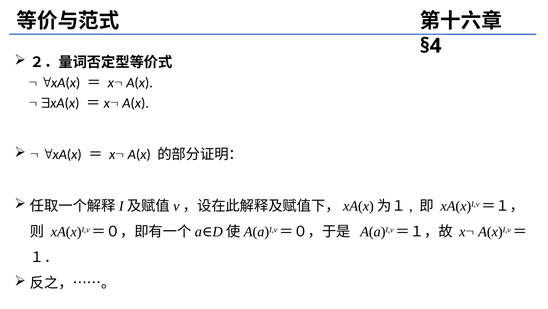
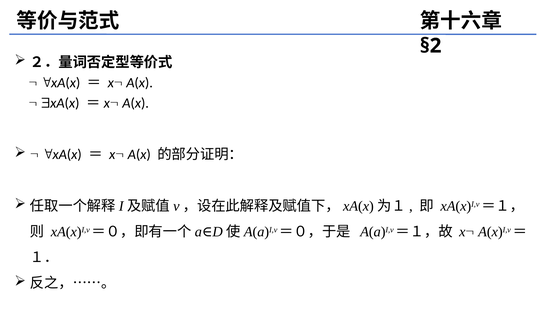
§4: §4 -> §2 (431, 46)
